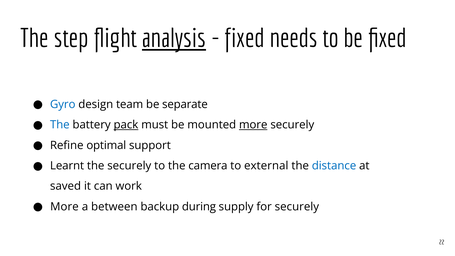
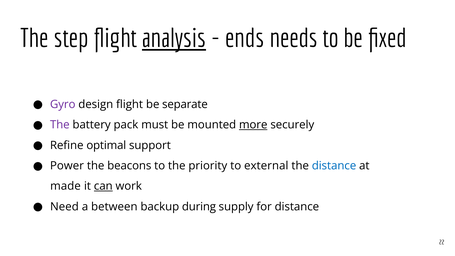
fixed: fixed -> ends (245, 38)
Gyro colour: blue -> purple (63, 104)
design team: team -> flight (130, 104)
The colour: blue -> purple (60, 125)
pack underline: present -> none (126, 125)
Learnt: Learnt -> Power (67, 166)
the securely: securely -> beacons (129, 166)
camera: camera -> priority (208, 166)
saved: saved -> made (65, 186)
can underline: none -> present (103, 186)
More: More -> Need (64, 207)
for securely: securely -> distance (297, 207)
